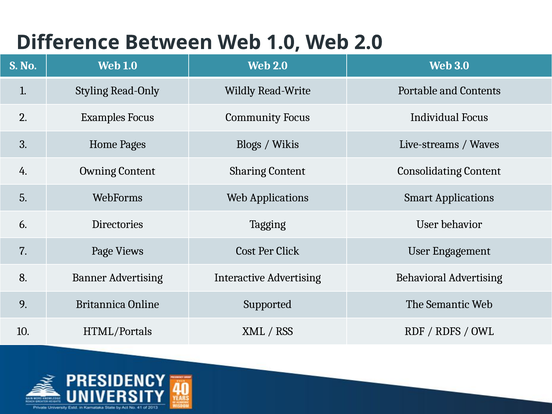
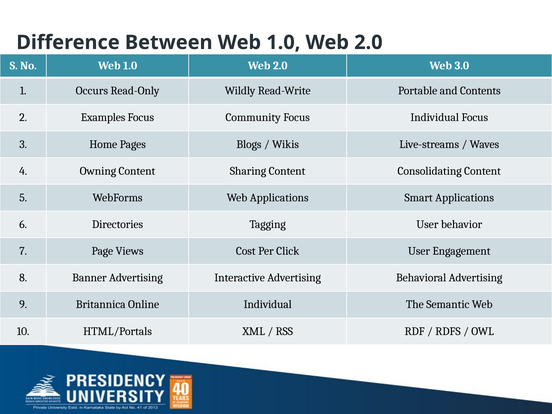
Styling: Styling -> Occurs (92, 91)
Online Supported: Supported -> Individual (268, 305)
